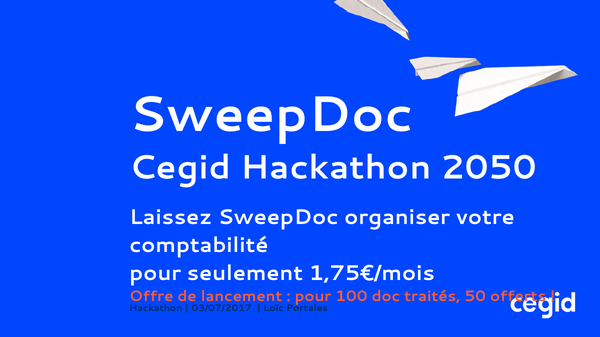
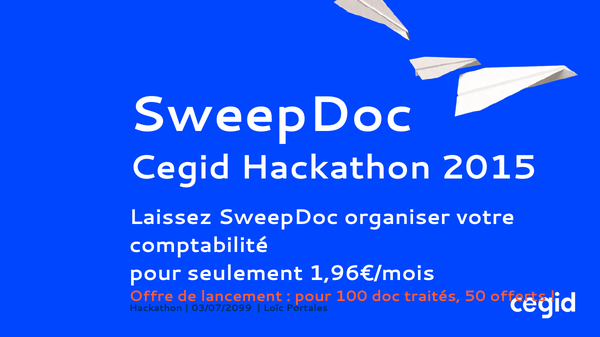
2050: 2050 -> 2015 (489, 168)
1,75€/mois: 1,75€/mois -> 1,96€/mois (372, 273)
03/07/2017: 03/07/2017 -> 03/07/2099 (222, 309)
